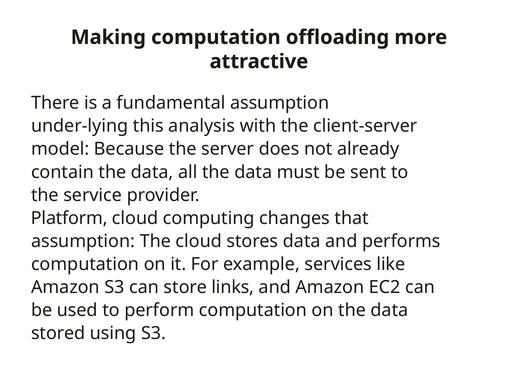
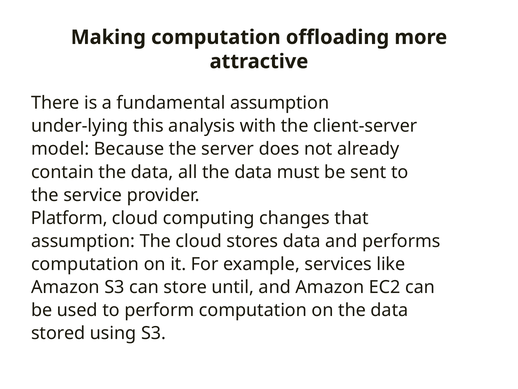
links: links -> until (233, 287)
